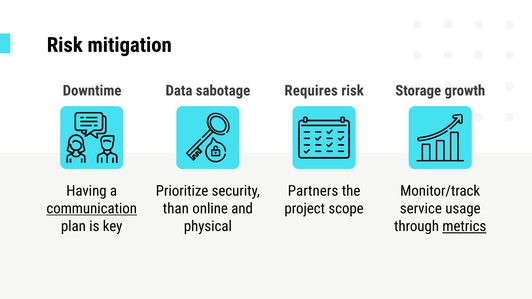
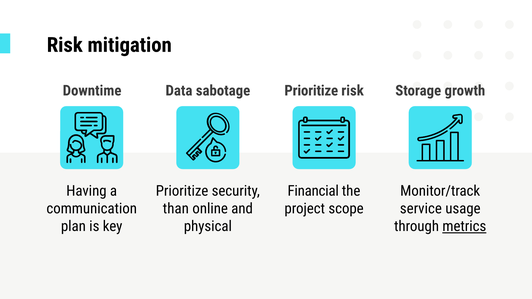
sabotage Requires: Requires -> Prioritize (311, 91)
Partners: Partners -> Financial (313, 191)
communication underline: present -> none (92, 209)
